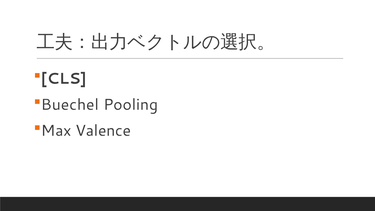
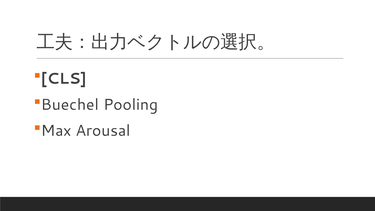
Valence: Valence -> Arousal (103, 131)
